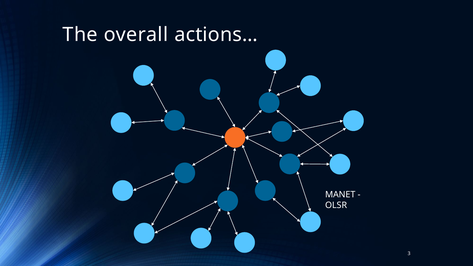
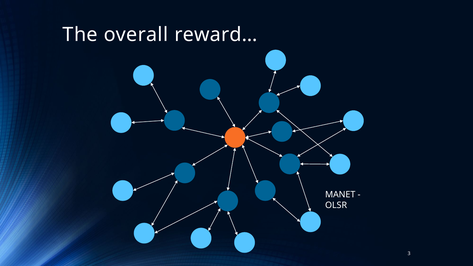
actions…: actions… -> reward… (216, 35)
